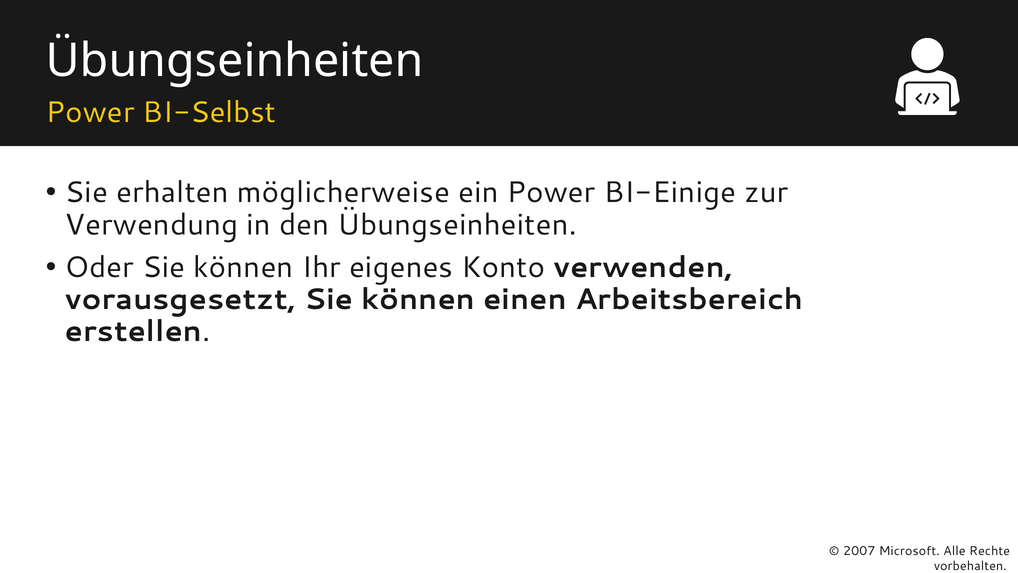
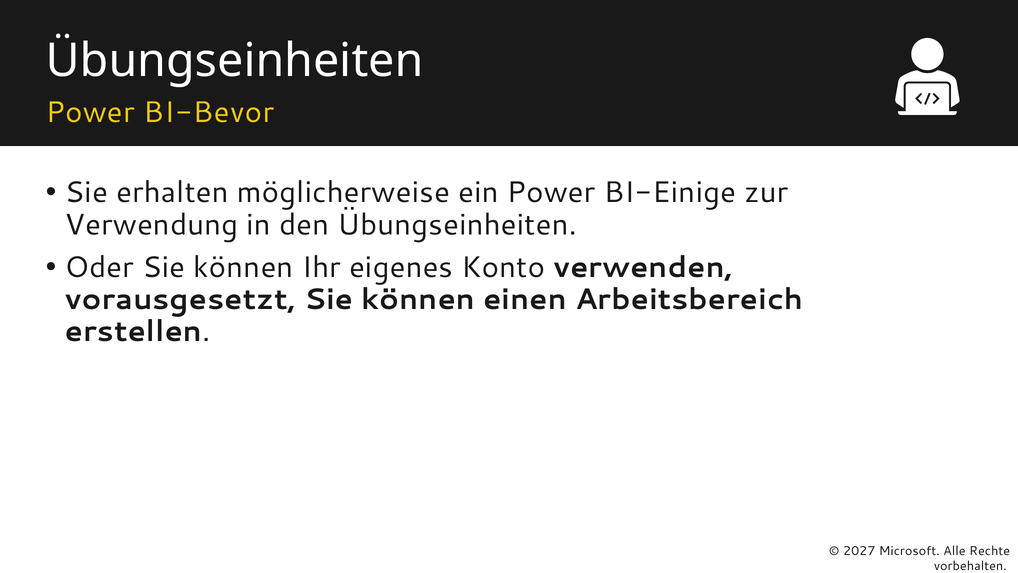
BI-Selbst: BI-Selbst -> BI-Bevor (209, 113)
2007: 2007 -> 2027 (859, 551)
